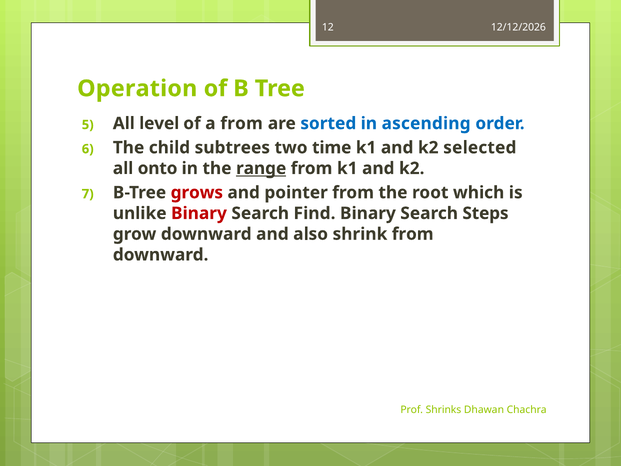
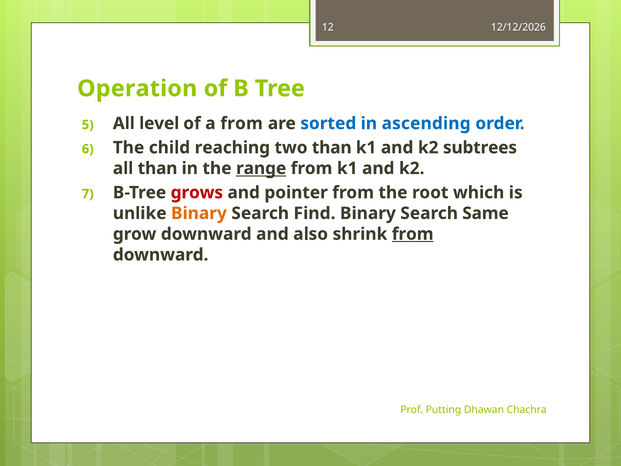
subtrees: subtrees -> reaching (232, 148)
two time: time -> than (332, 148)
selected: selected -> subtrees (480, 148)
all onto: onto -> than (158, 168)
Binary colour: red -> orange (199, 213)
Steps: Steps -> Same (485, 213)
from underline: none -> present (413, 234)
Shrinks: Shrinks -> Putting (443, 410)
